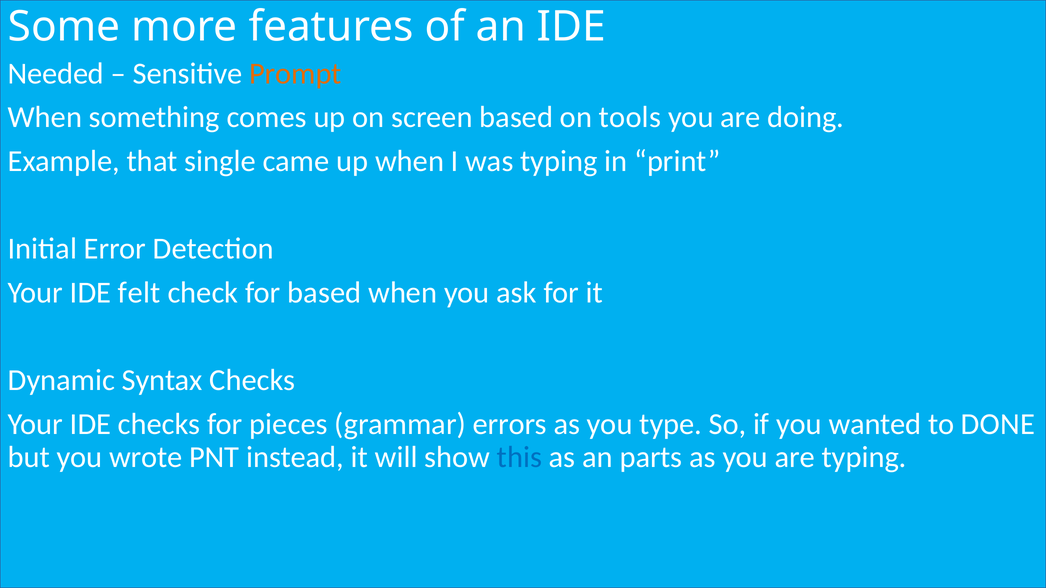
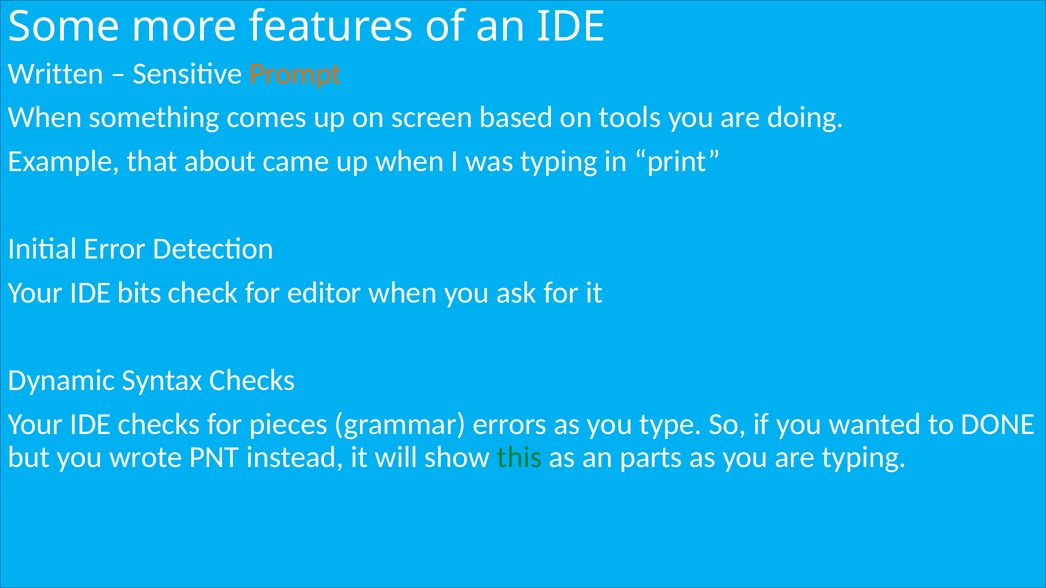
Needed: Needed -> Written (56, 74)
single: single -> about (220, 161)
felt: felt -> bits (140, 293)
for based: based -> editor (324, 293)
this colour: blue -> green (519, 457)
